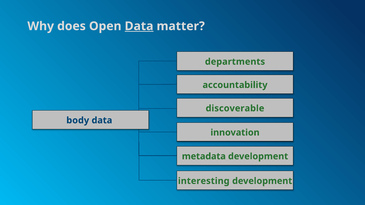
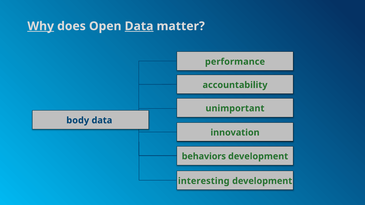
Why underline: none -> present (41, 26)
departments: departments -> performance (235, 62)
discoverable: discoverable -> unimportant (235, 108)
metadata: metadata -> behaviors (204, 157)
